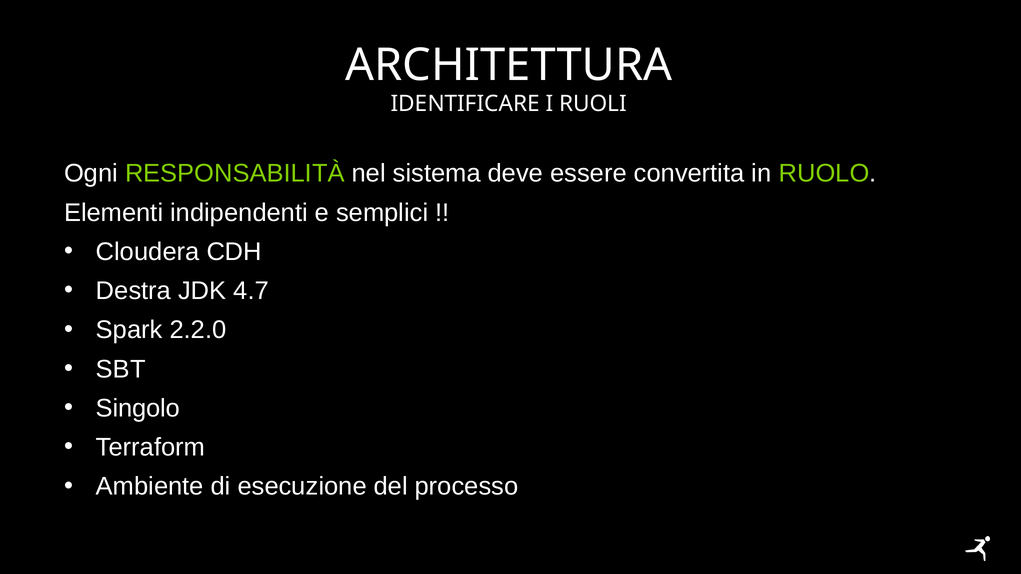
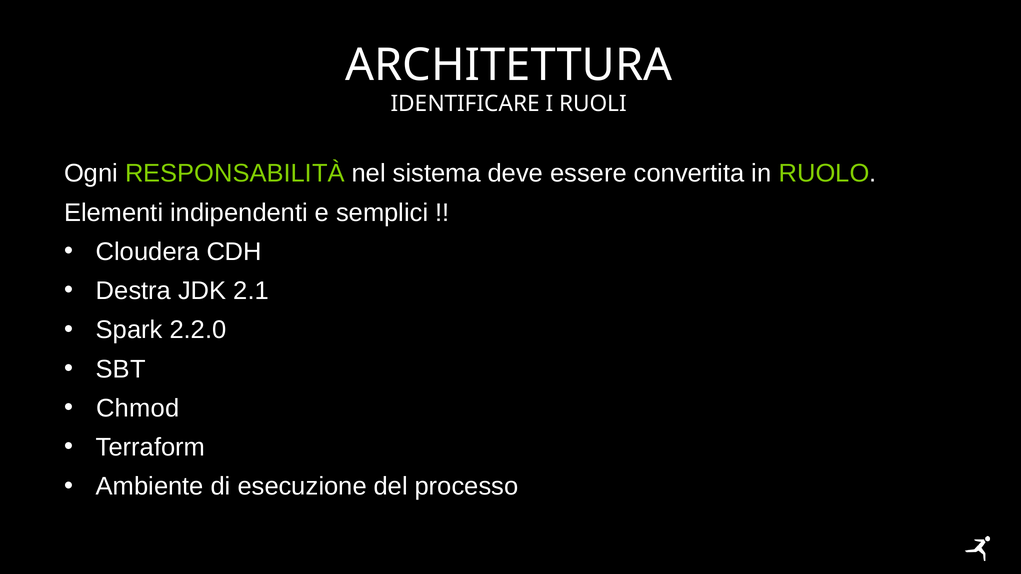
4.7: 4.7 -> 2.1 (251, 291)
Singolo: Singolo -> Chmod (138, 409)
